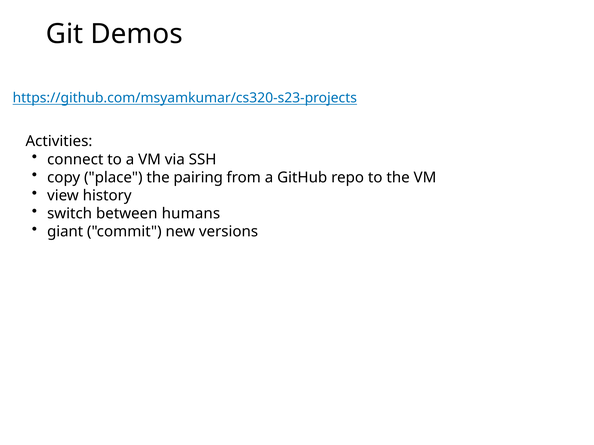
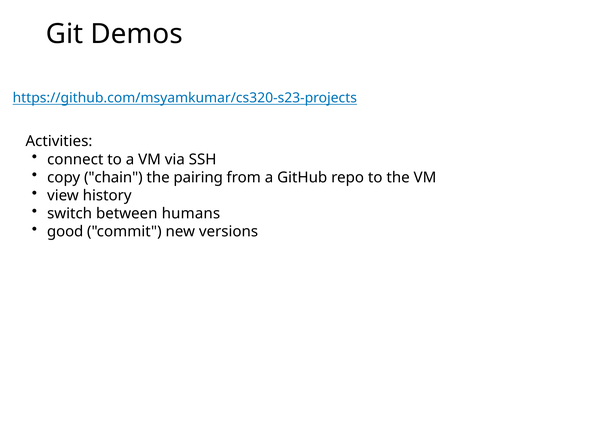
place: place -> chain (113, 178)
giant: giant -> good (65, 232)
